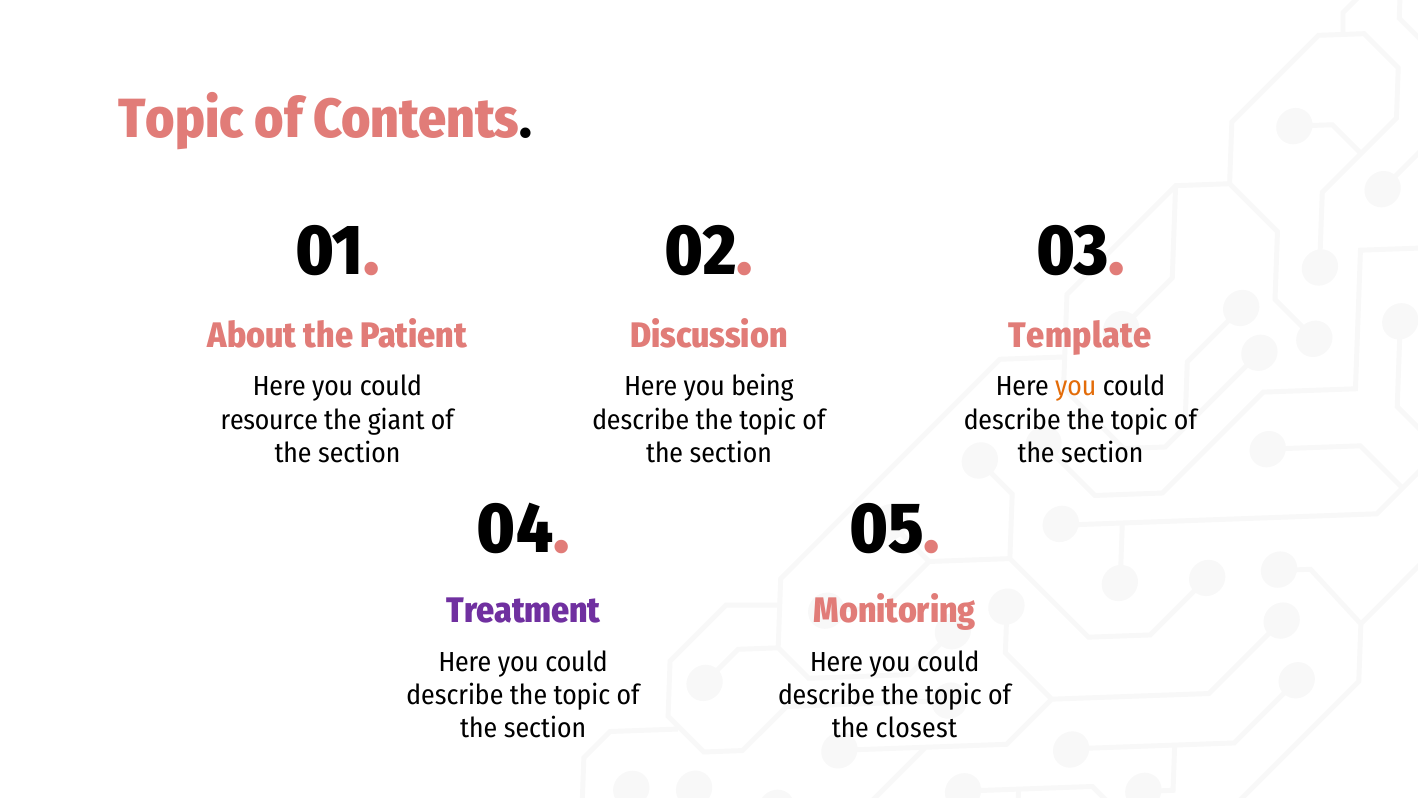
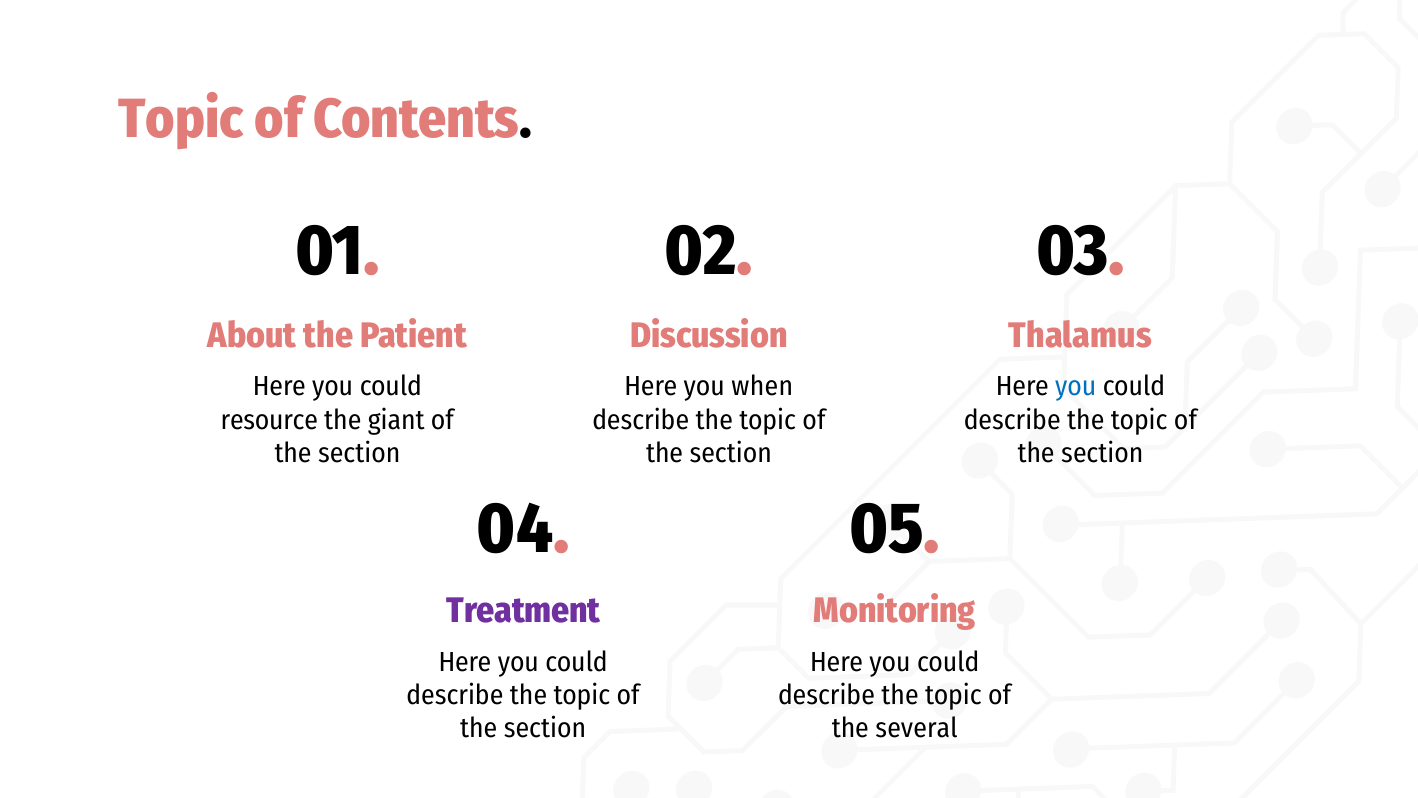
Template: Template -> Thalamus (1080, 336)
being: being -> when (762, 387)
you colour: orange -> blue (1076, 387)
closest: closest -> several (917, 728)
